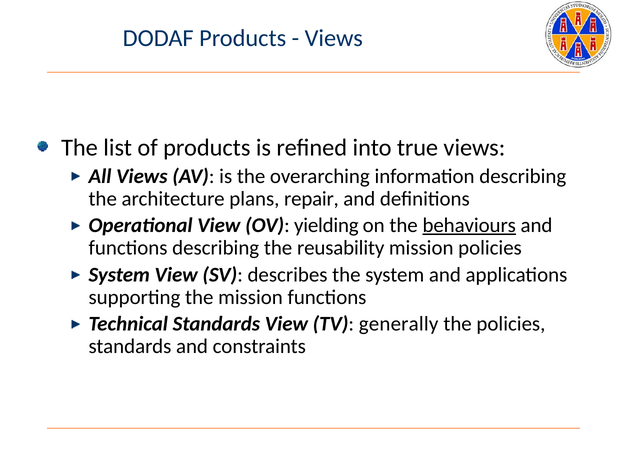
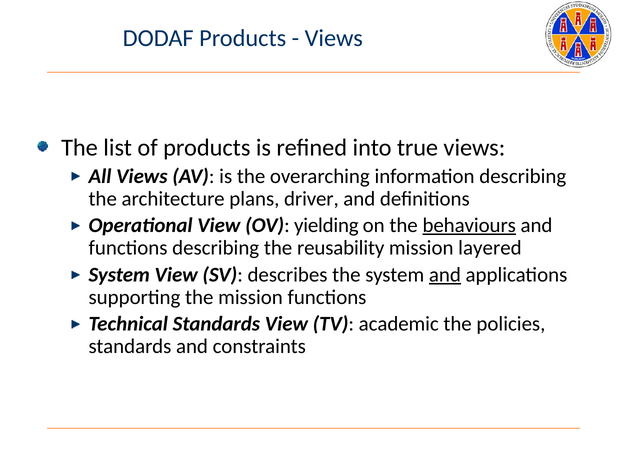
repair: repair -> driver (311, 199)
mission policies: policies -> layered (490, 248)
and underline: none -> present (445, 275)
generally: generally -> academic (399, 324)
